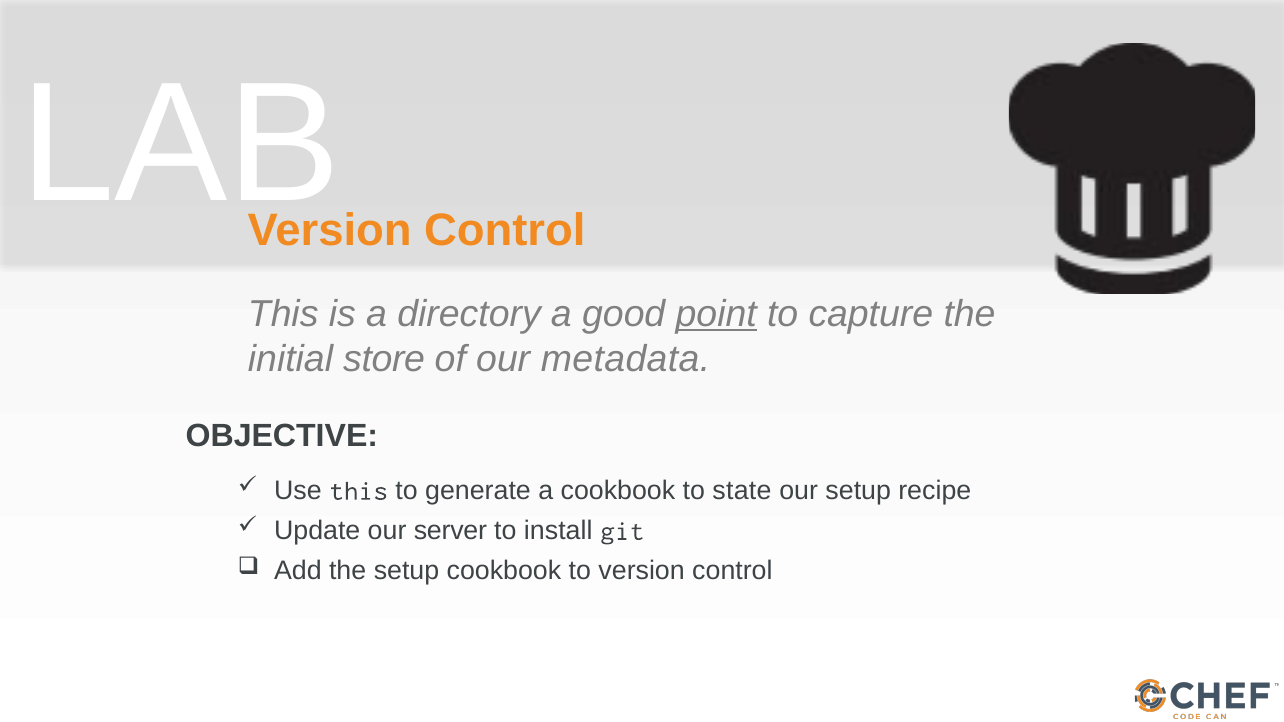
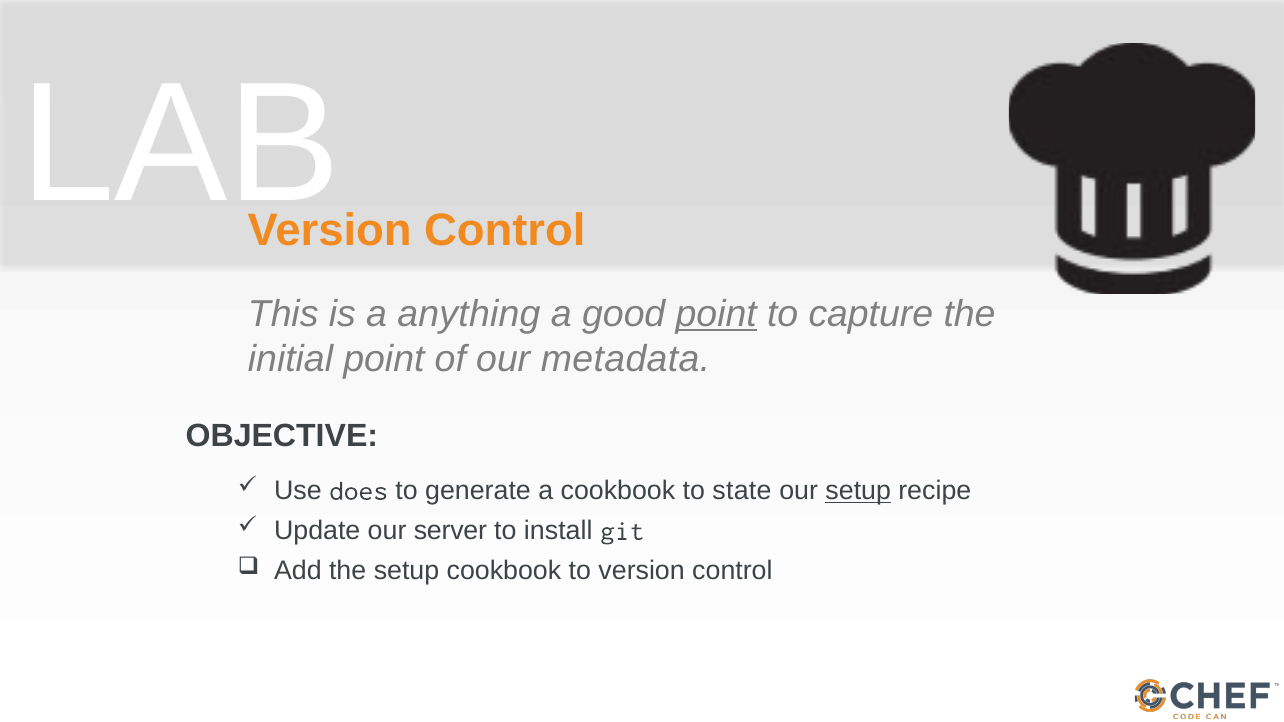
directory: directory -> anything (469, 314)
initial store: store -> point (384, 359)
Use this: this -> does (359, 491)
setup underline: none -> present (858, 491)
